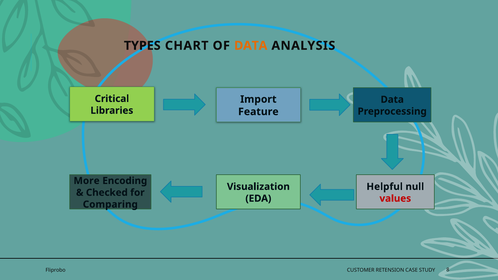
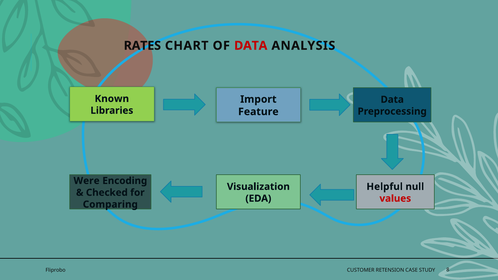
TYPES: TYPES -> RATES (142, 46)
DATA colour: orange -> red (251, 46)
Critical: Critical -> Known (112, 99)
More: More -> Were (87, 181)
